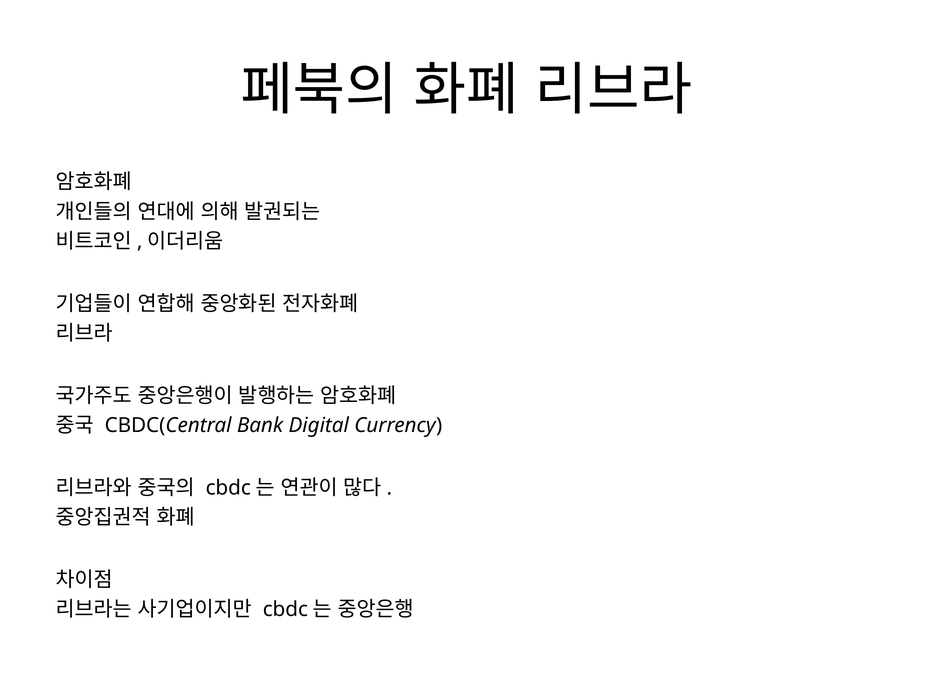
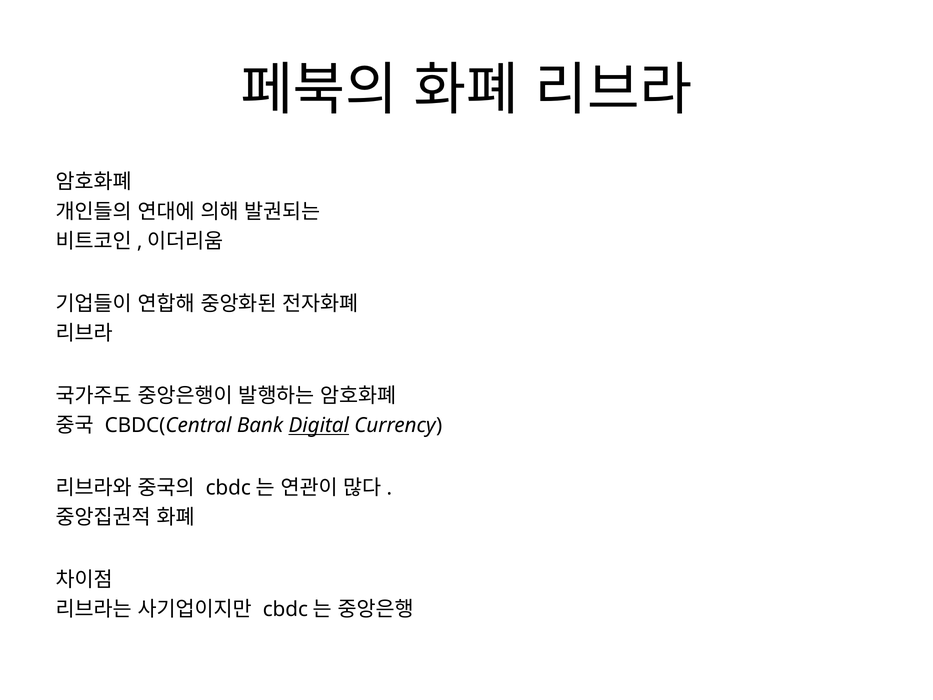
Digital underline: none -> present (319, 425)
